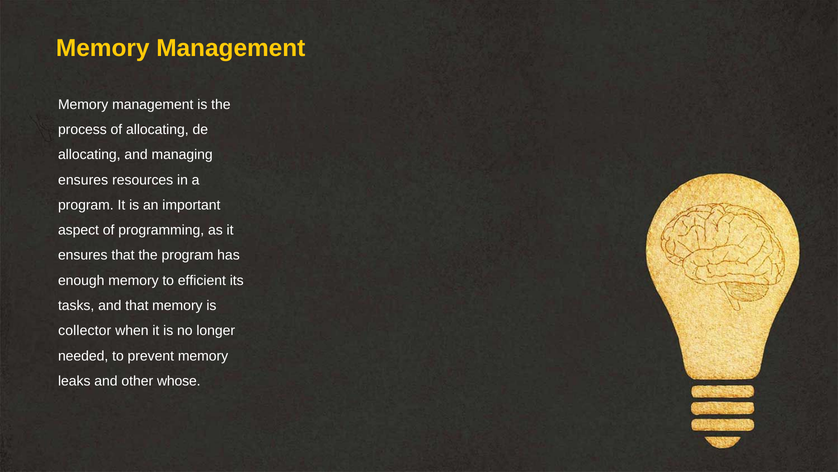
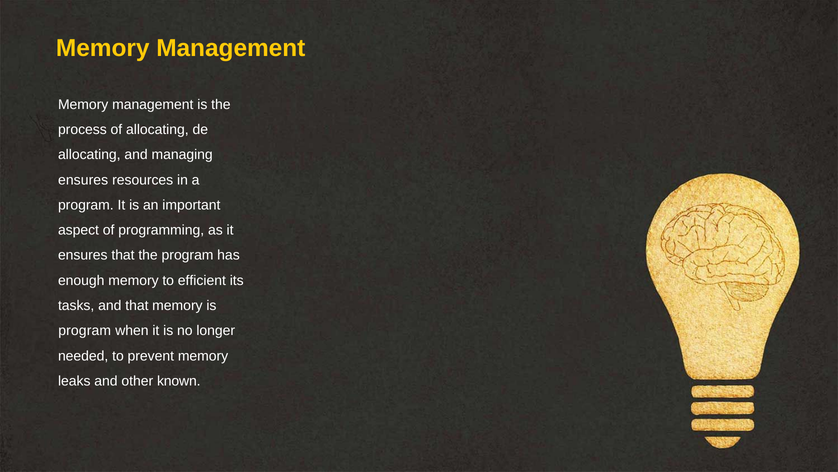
collector: collector -> program (85, 330)
whose: whose -> known (179, 381)
